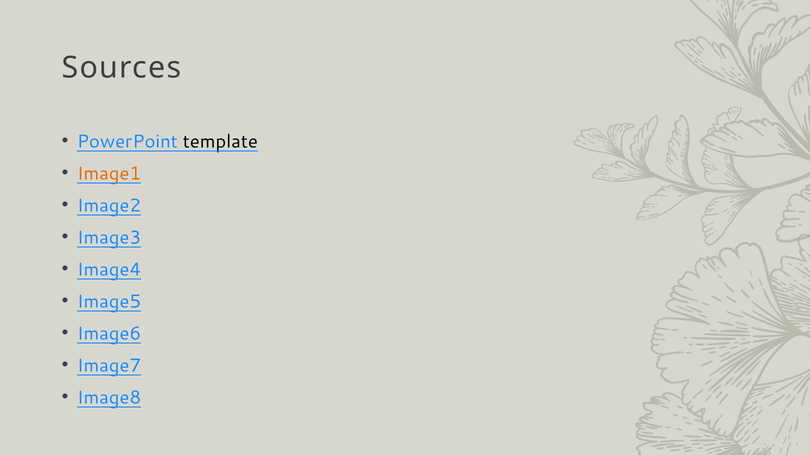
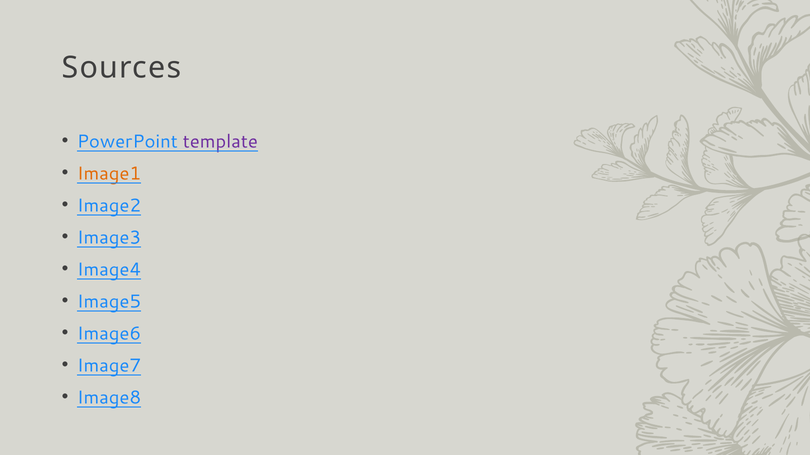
template colour: black -> purple (220, 142)
